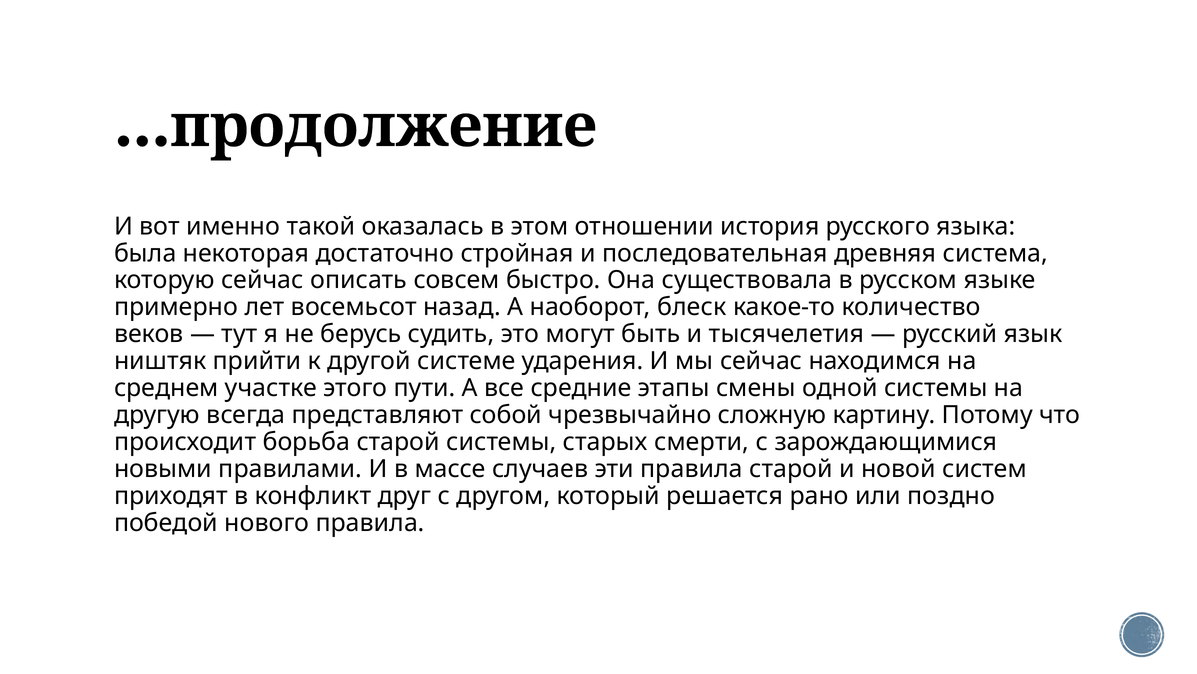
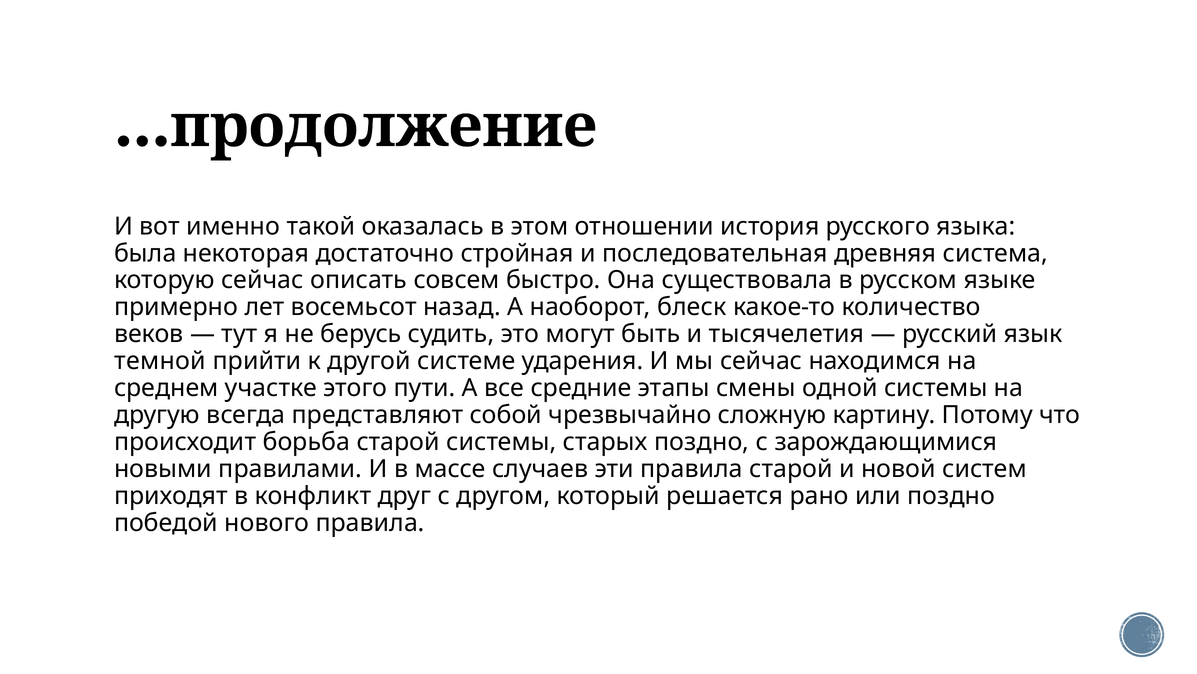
ништяк: ништяк -> темной (160, 361)
старых смерти: смерти -> поздно (702, 442)
